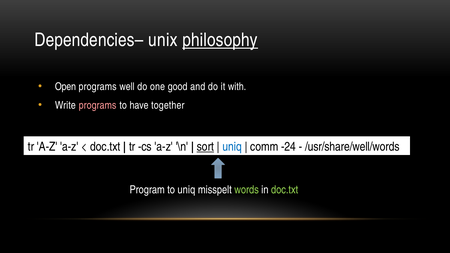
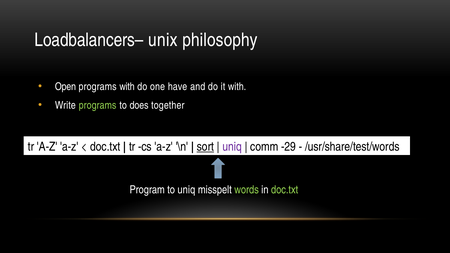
Dependencies–: Dependencies– -> Loadbalancers– (89, 40)
philosophy underline: present -> none (220, 40)
programs well: well -> with (127, 87)
good: good -> have (178, 87)
programs colour: pink -> light green (98, 105)
have: have -> does (139, 105)
uniq colour: blue -> purple (232, 147)
-24: -24 -> -29 (289, 147)
/usr/share/well/words: /usr/share/well/words -> /usr/share/test/words (352, 147)
